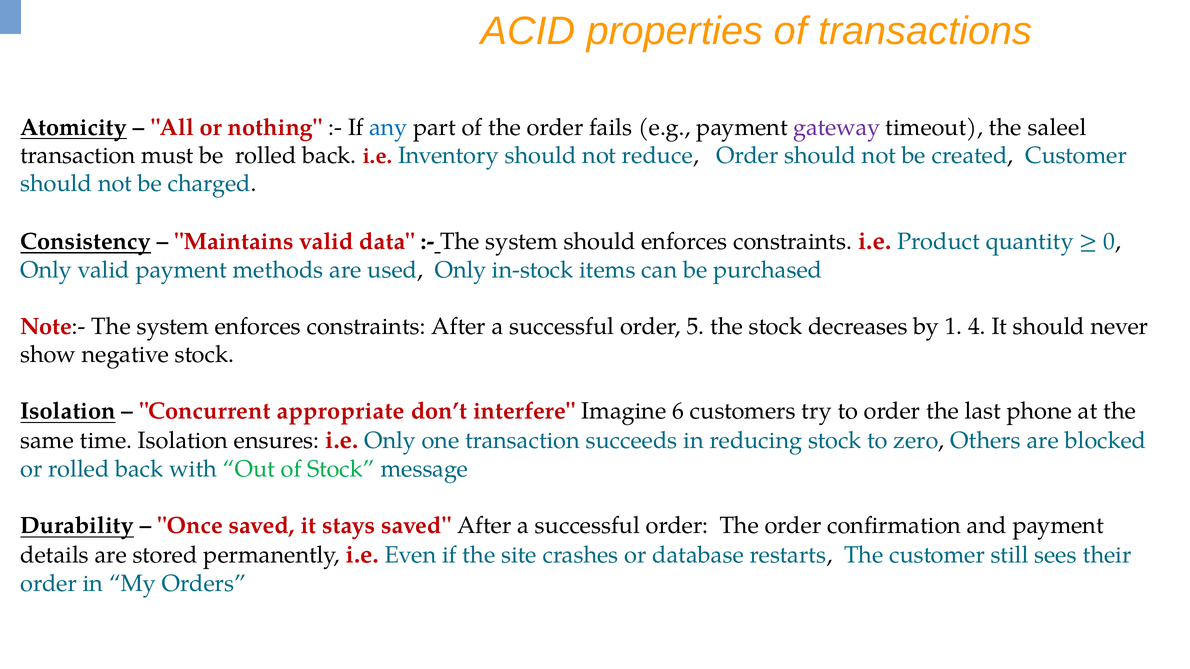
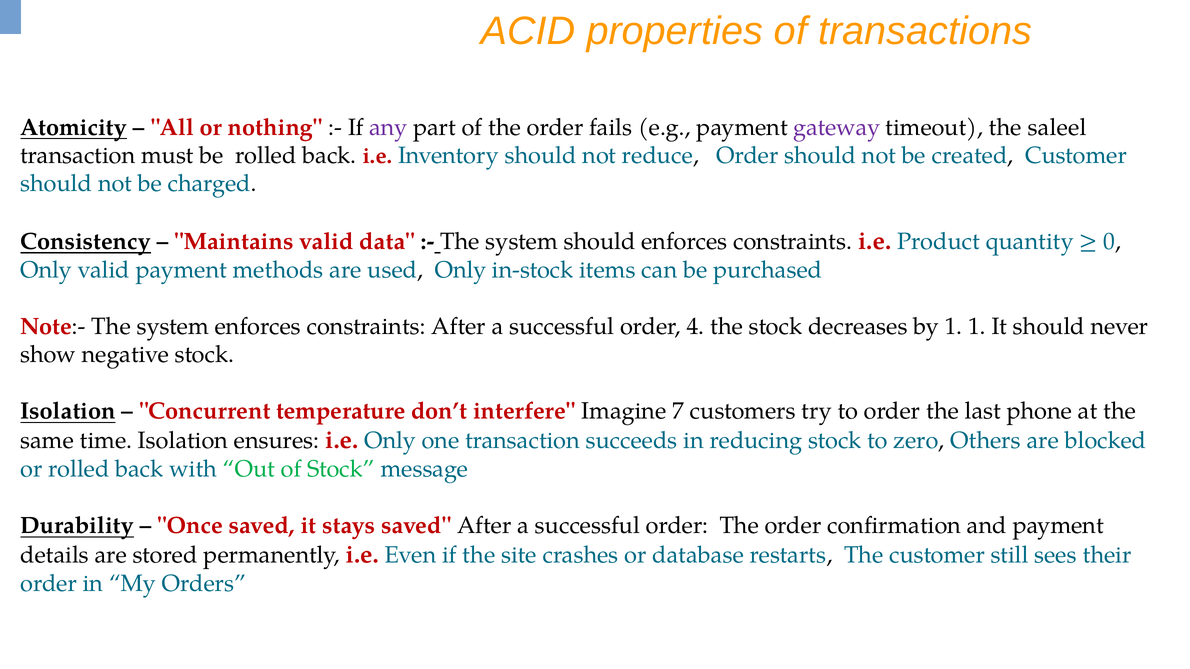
any colour: blue -> purple (388, 127)
5: 5 -> 4 (696, 327)
1 4: 4 -> 1 (977, 327)
appropriate: appropriate -> temperature (341, 411)
6: 6 -> 7 (678, 411)
